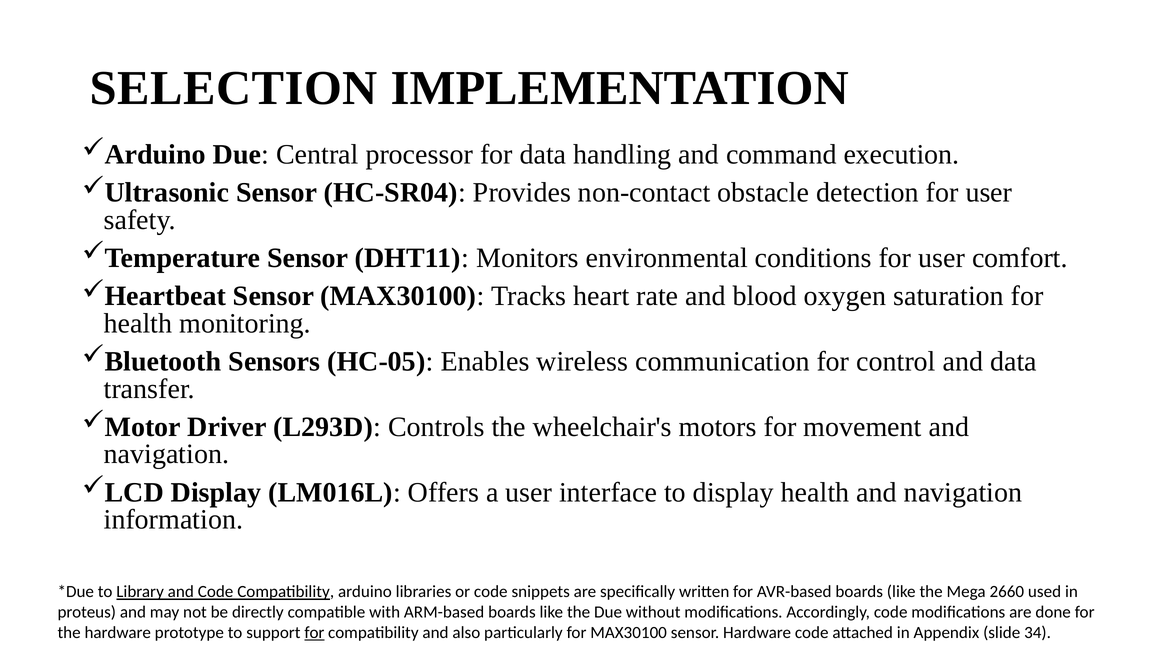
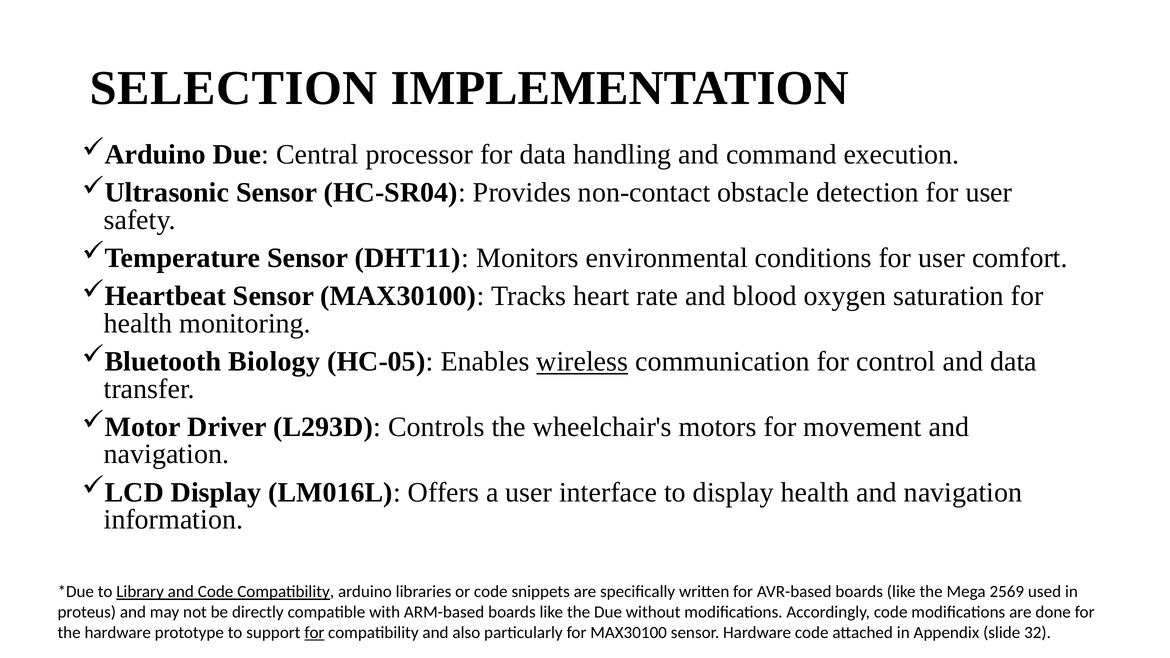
Sensors: Sensors -> Biology (274, 362)
wireless underline: none -> present (582, 362)
2660: 2660 -> 2569 (1007, 592)
34: 34 -> 32 (1038, 633)
